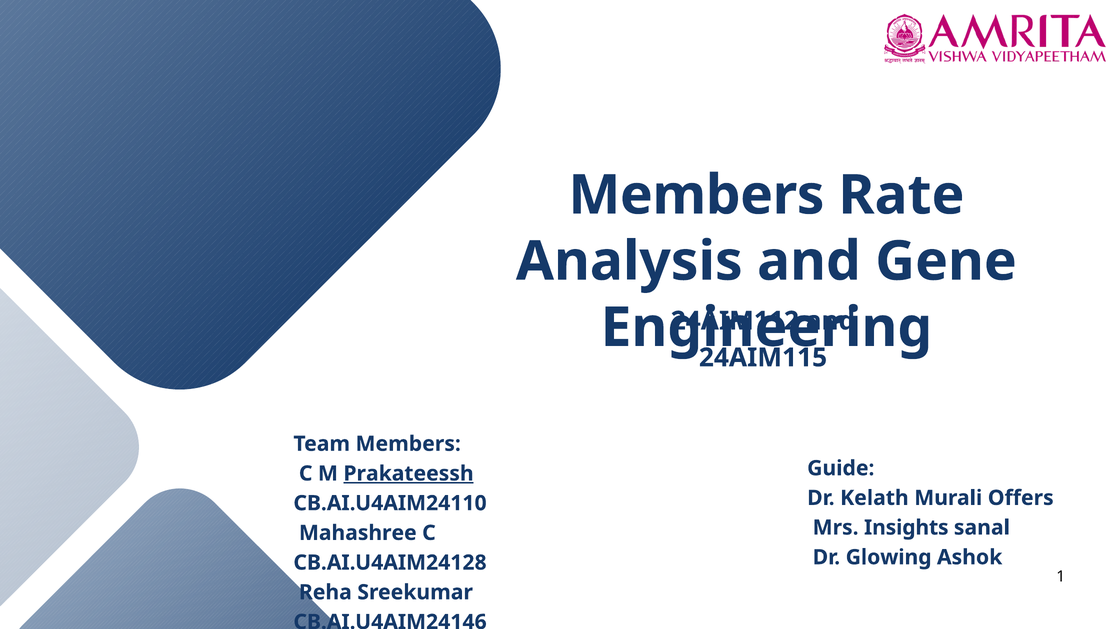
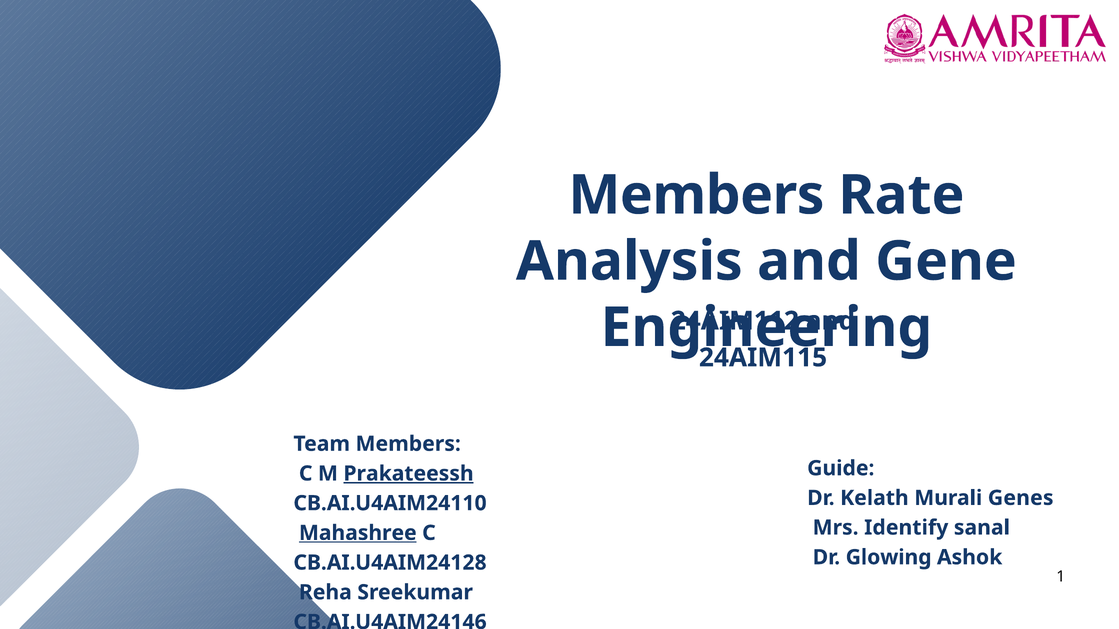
Offers: Offers -> Genes (1021, 498)
Insights: Insights -> Identify (906, 528)
Mahashree underline: none -> present (358, 533)
